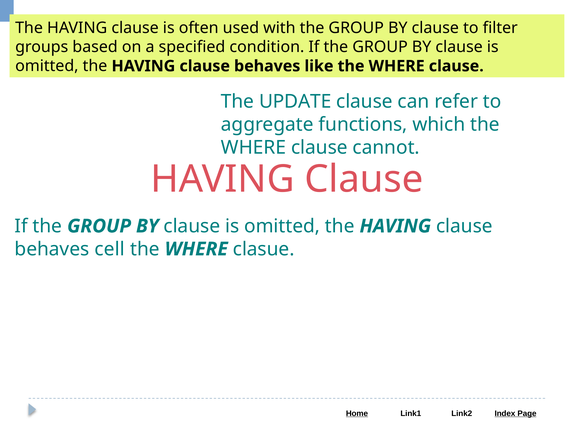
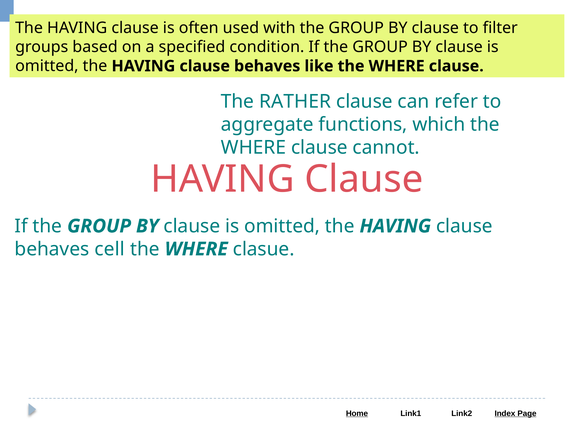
UPDATE: UPDATE -> RATHER (295, 102)
